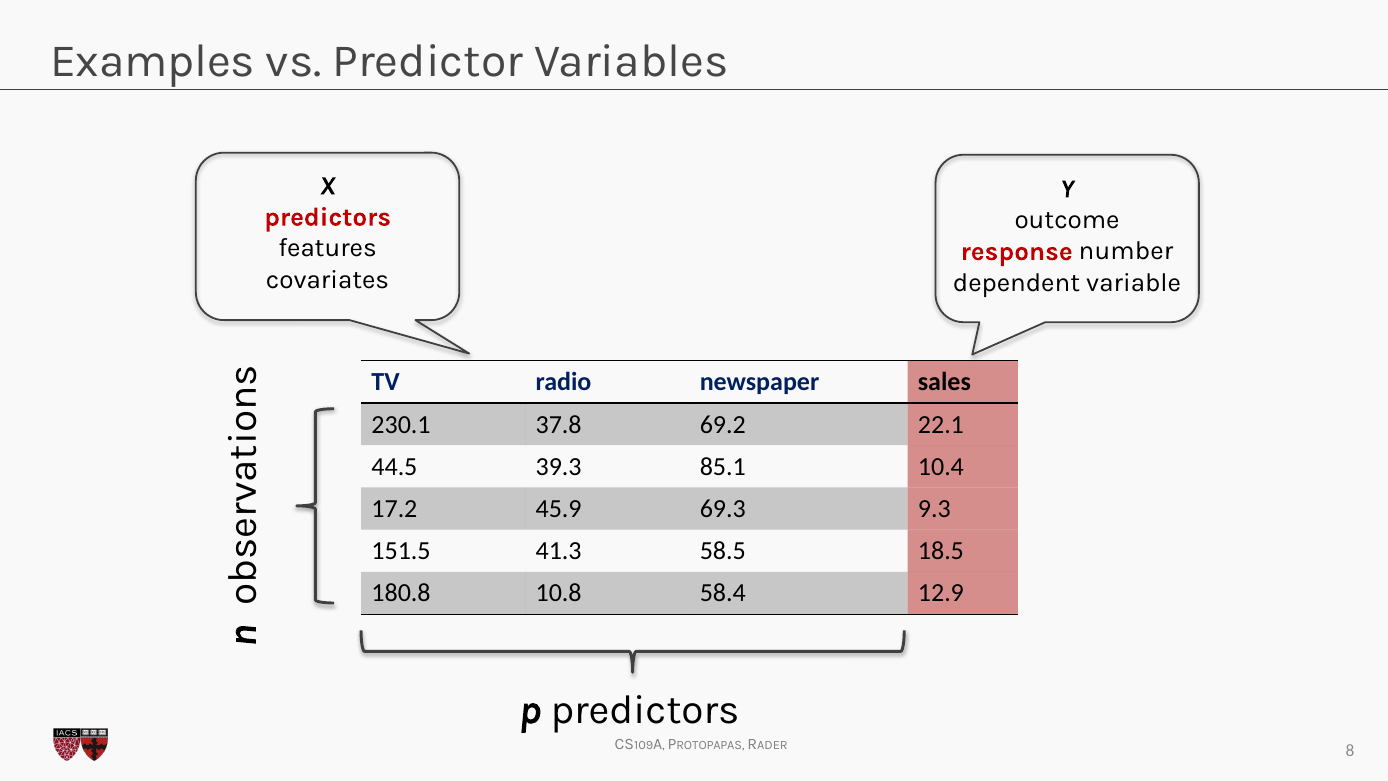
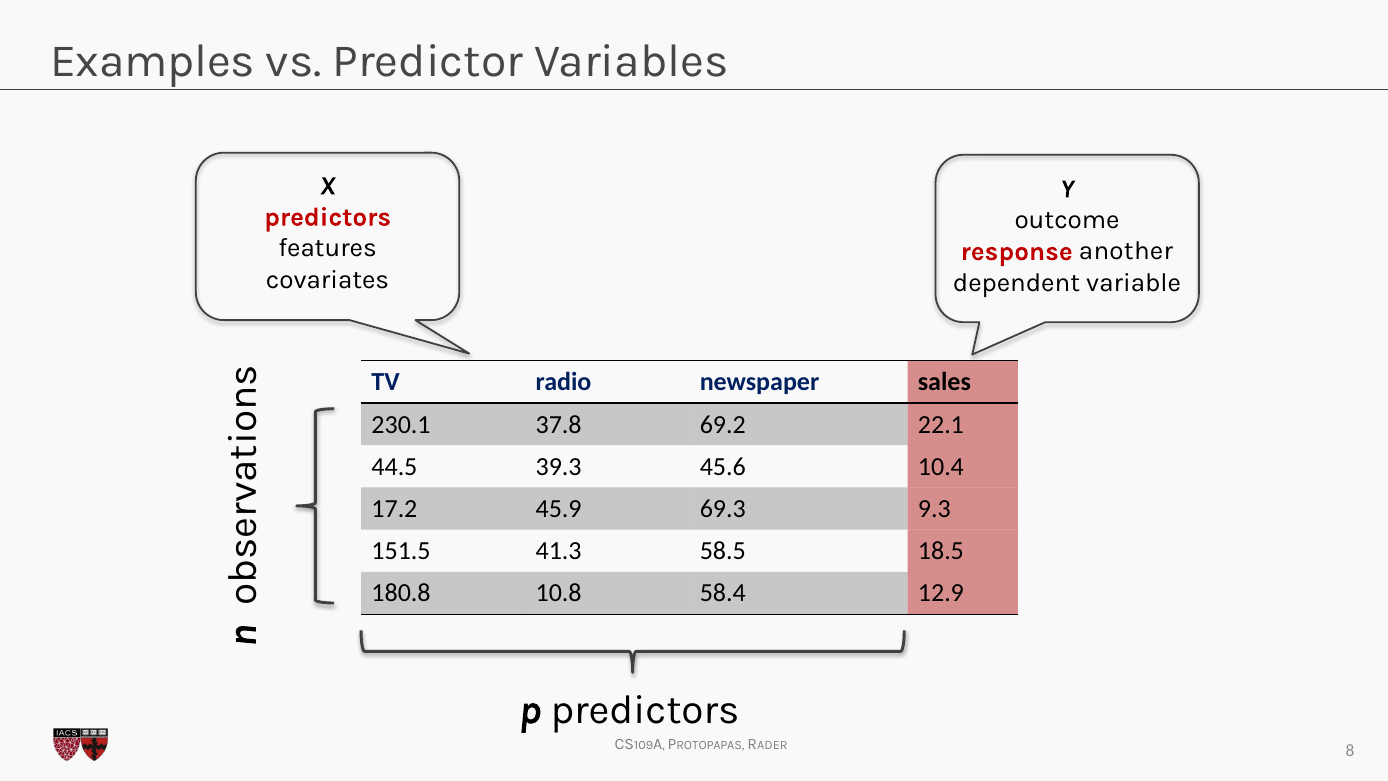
number: number -> another (1126, 251)
85.1: 85.1 -> 45.6 (723, 466)
